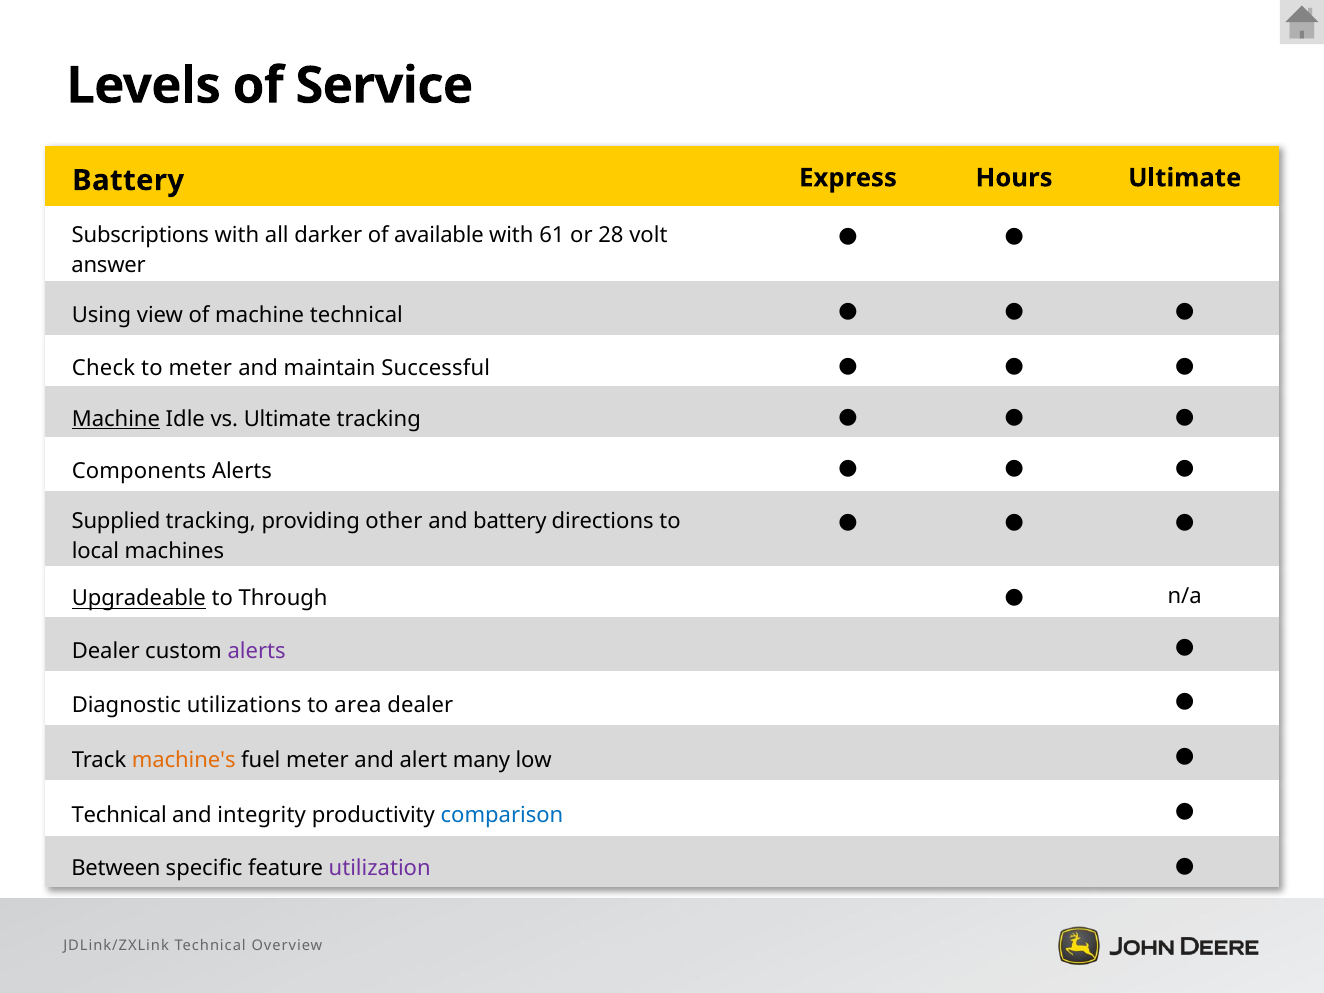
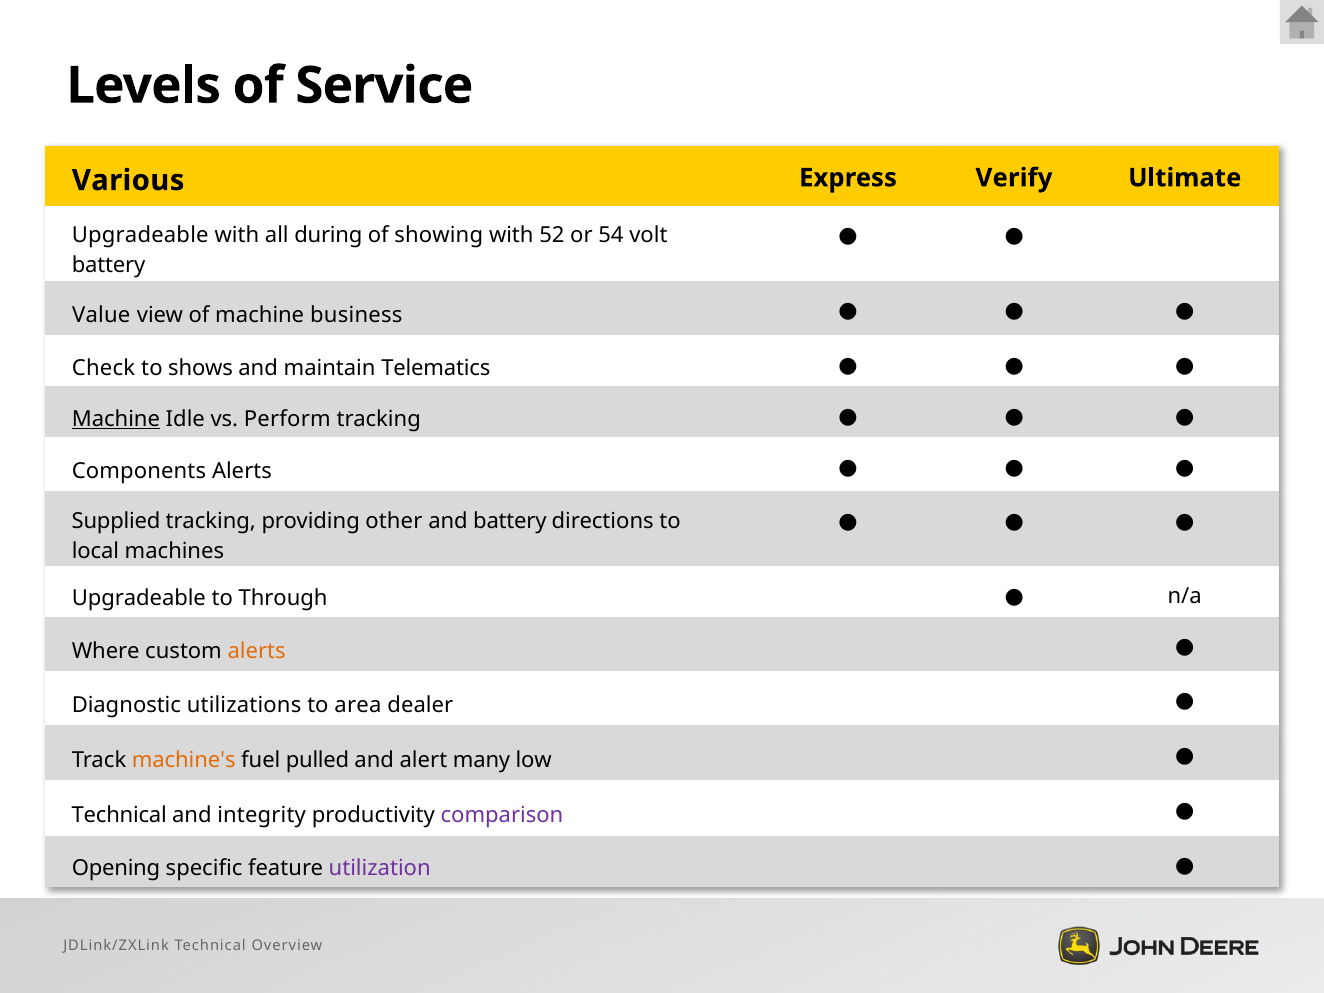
Battery: Battery -> Various (128, 180)
Hours: Hours -> Verify (1014, 178)
Subscriptions: Subscriptions -> Upgradeable (140, 235)
darker: darker -> during (328, 235)
available: available -> showing (439, 235)
61: 61 -> 52 (552, 235)
28: 28 -> 54 (611, 235)
answer: answer -> battery (109, 265)
Using: Using -> Value (101, 315)
machine technical: technical -> business (356, 315)
to meter: meter -> shows (201, 368)
Successful: Successful -> Telematics (436, 368)
vs Ultimate: Ultimate -> Perform (287, 419)
Upgradeable underline: present -> none (139, 599)
Dealer: Dealer -> Where (106, 651)
alerts colour: purple -> orange (257, 651)
fuel meter: meter -> pulled (318, 760)
comparison colour: blue -> purple (502, 815)
Between: Between -> Opening (116, 869)
